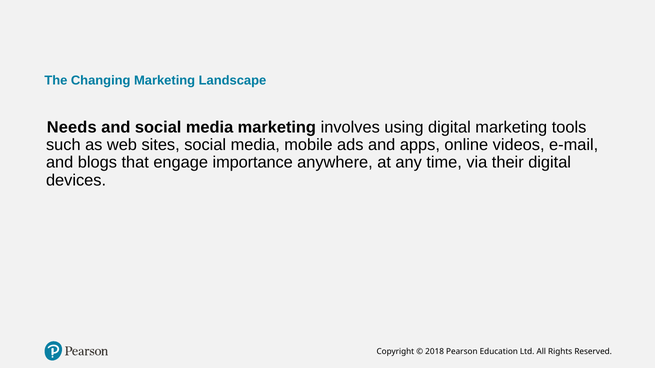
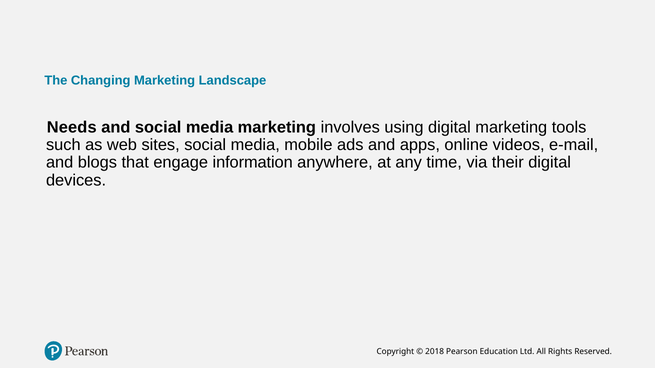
importance: importance -> information (253, 163)
